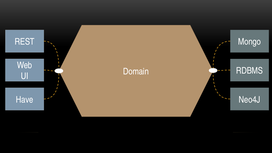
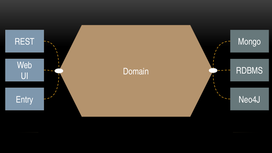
Have: Have -> Entry (25, 100)
